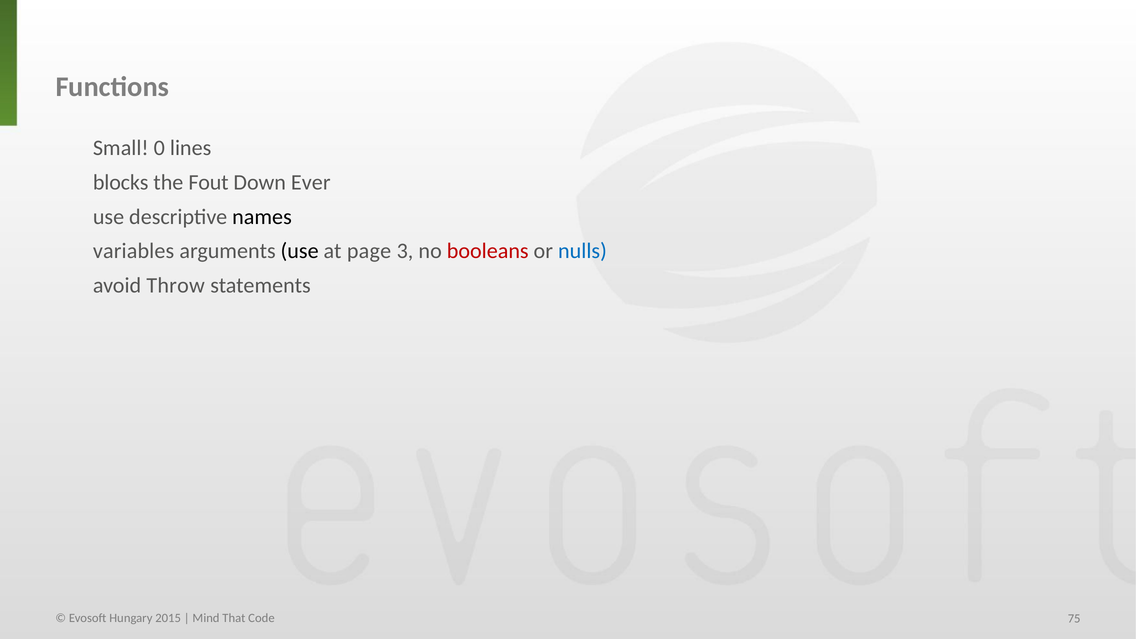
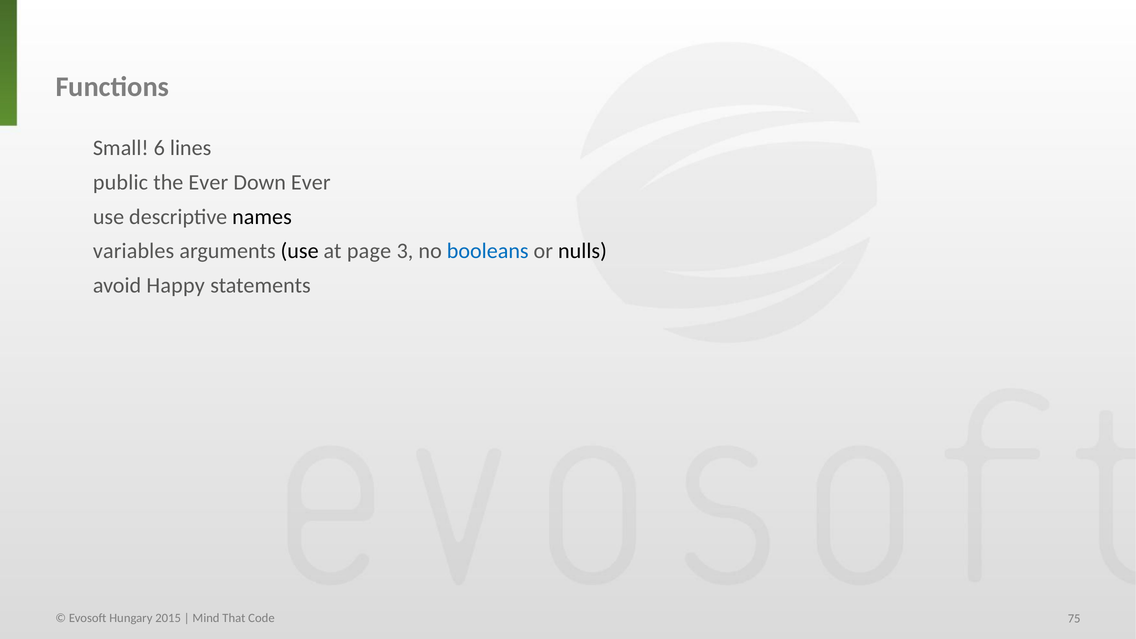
0: 0 -> 6 (159, 148)
blocks: blocks -> public (120, 182)
the Fout: Fout -> Ever (208, 182)
booleans colour: red -> blue (488, 251)
nulls colour: blue -> black (582, 251)
Throw: Throw -> Happy (176, 286)
